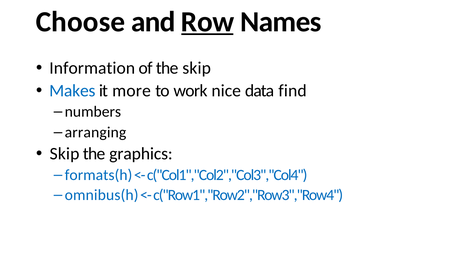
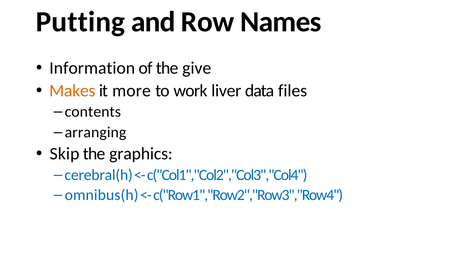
Choose: Choose -> Putting (80, 22)
Row underline: present -> none (208, 22)
the skip: skip -> give (197, 68)
Makes colour: blue -> orange (72, 91)
nice: nice -> liver (226, 91)
find: find -> files (293, 91)
numbers: numbers -> contents (93, 112)
formats(h: formats(h -> cerebral(h (99, 175)
